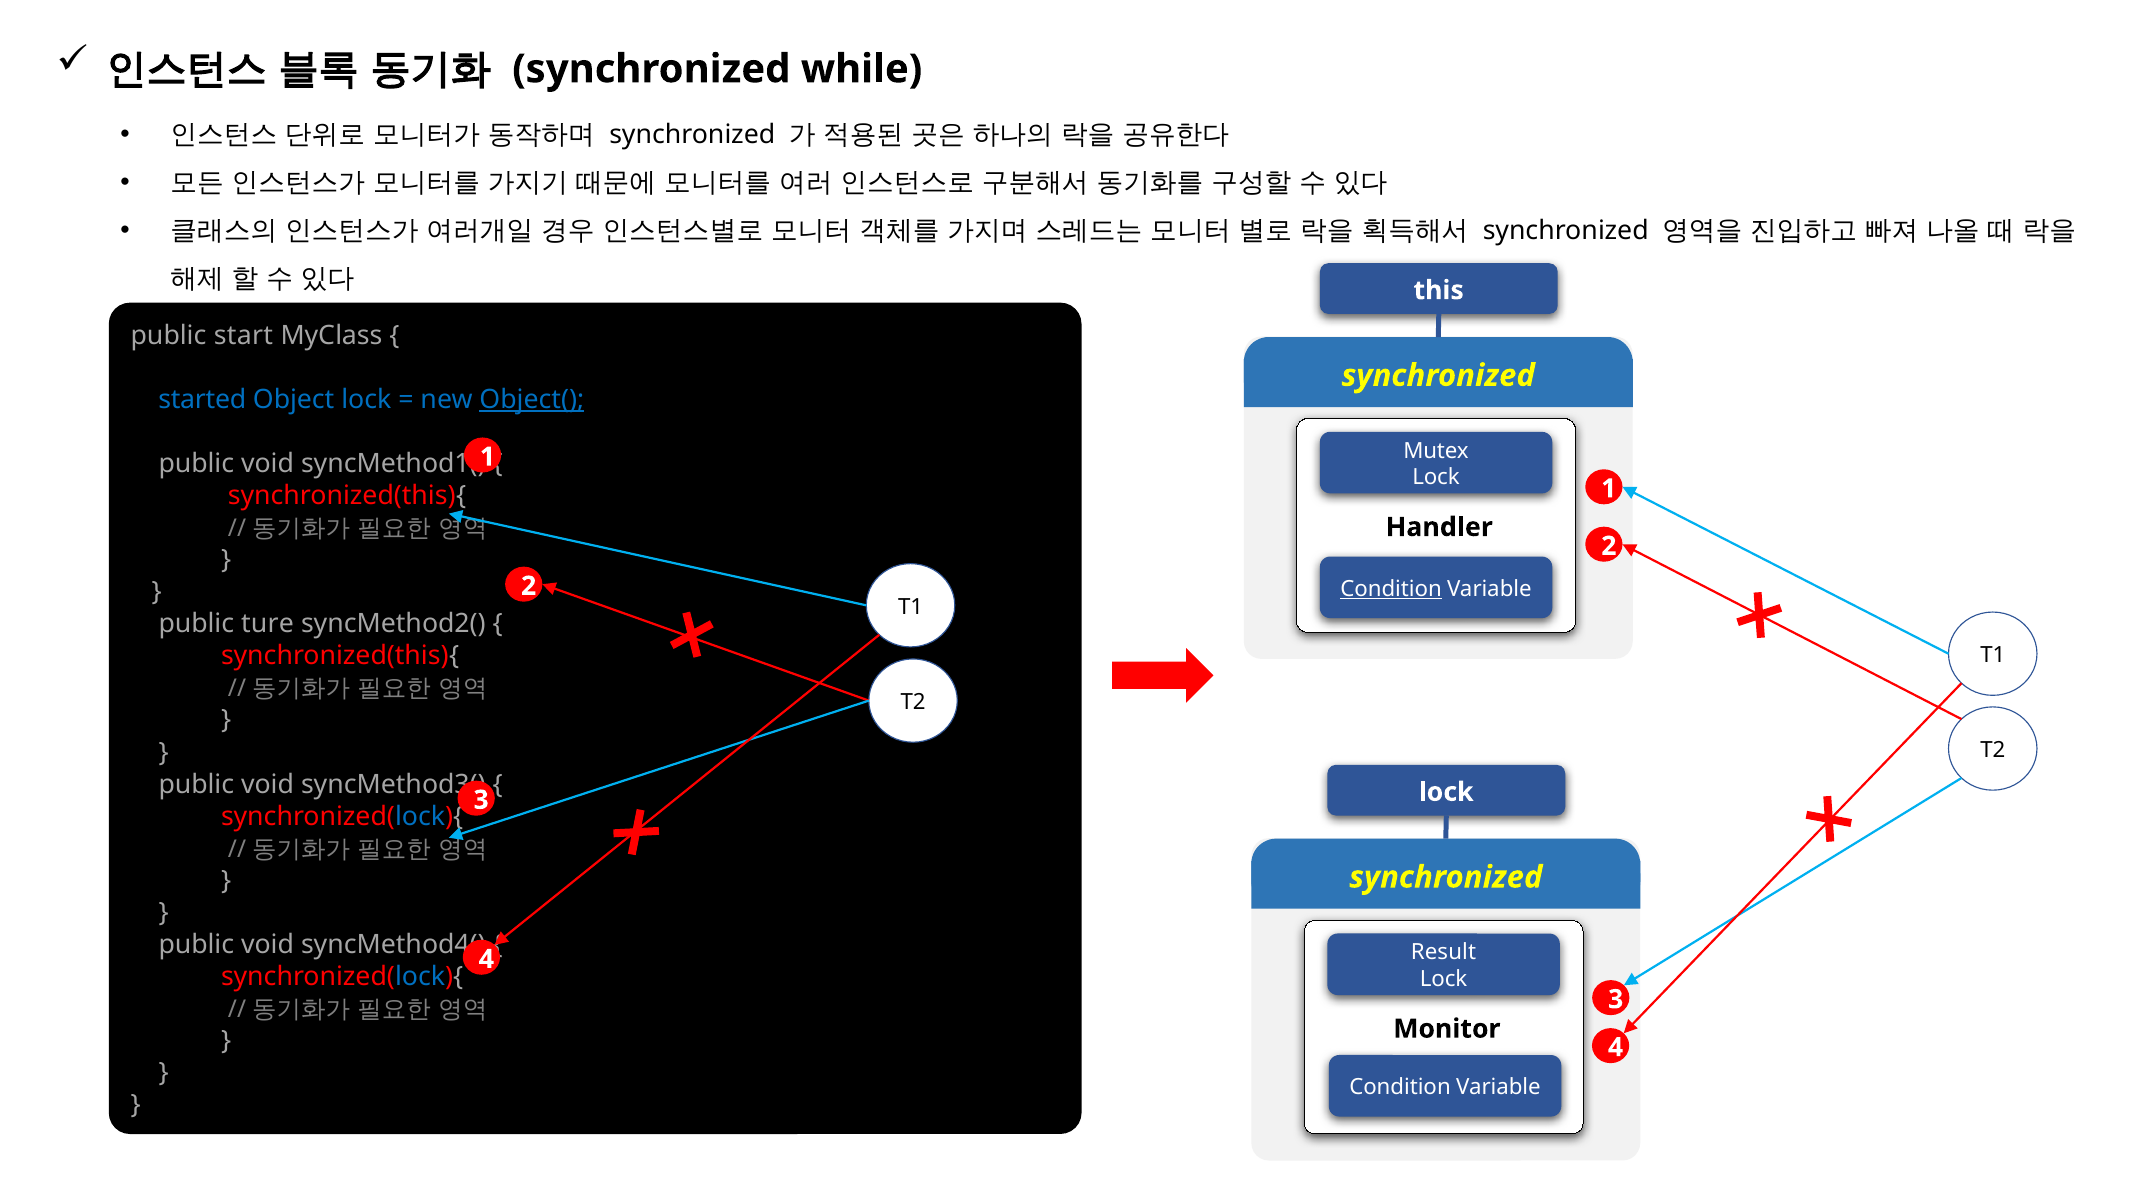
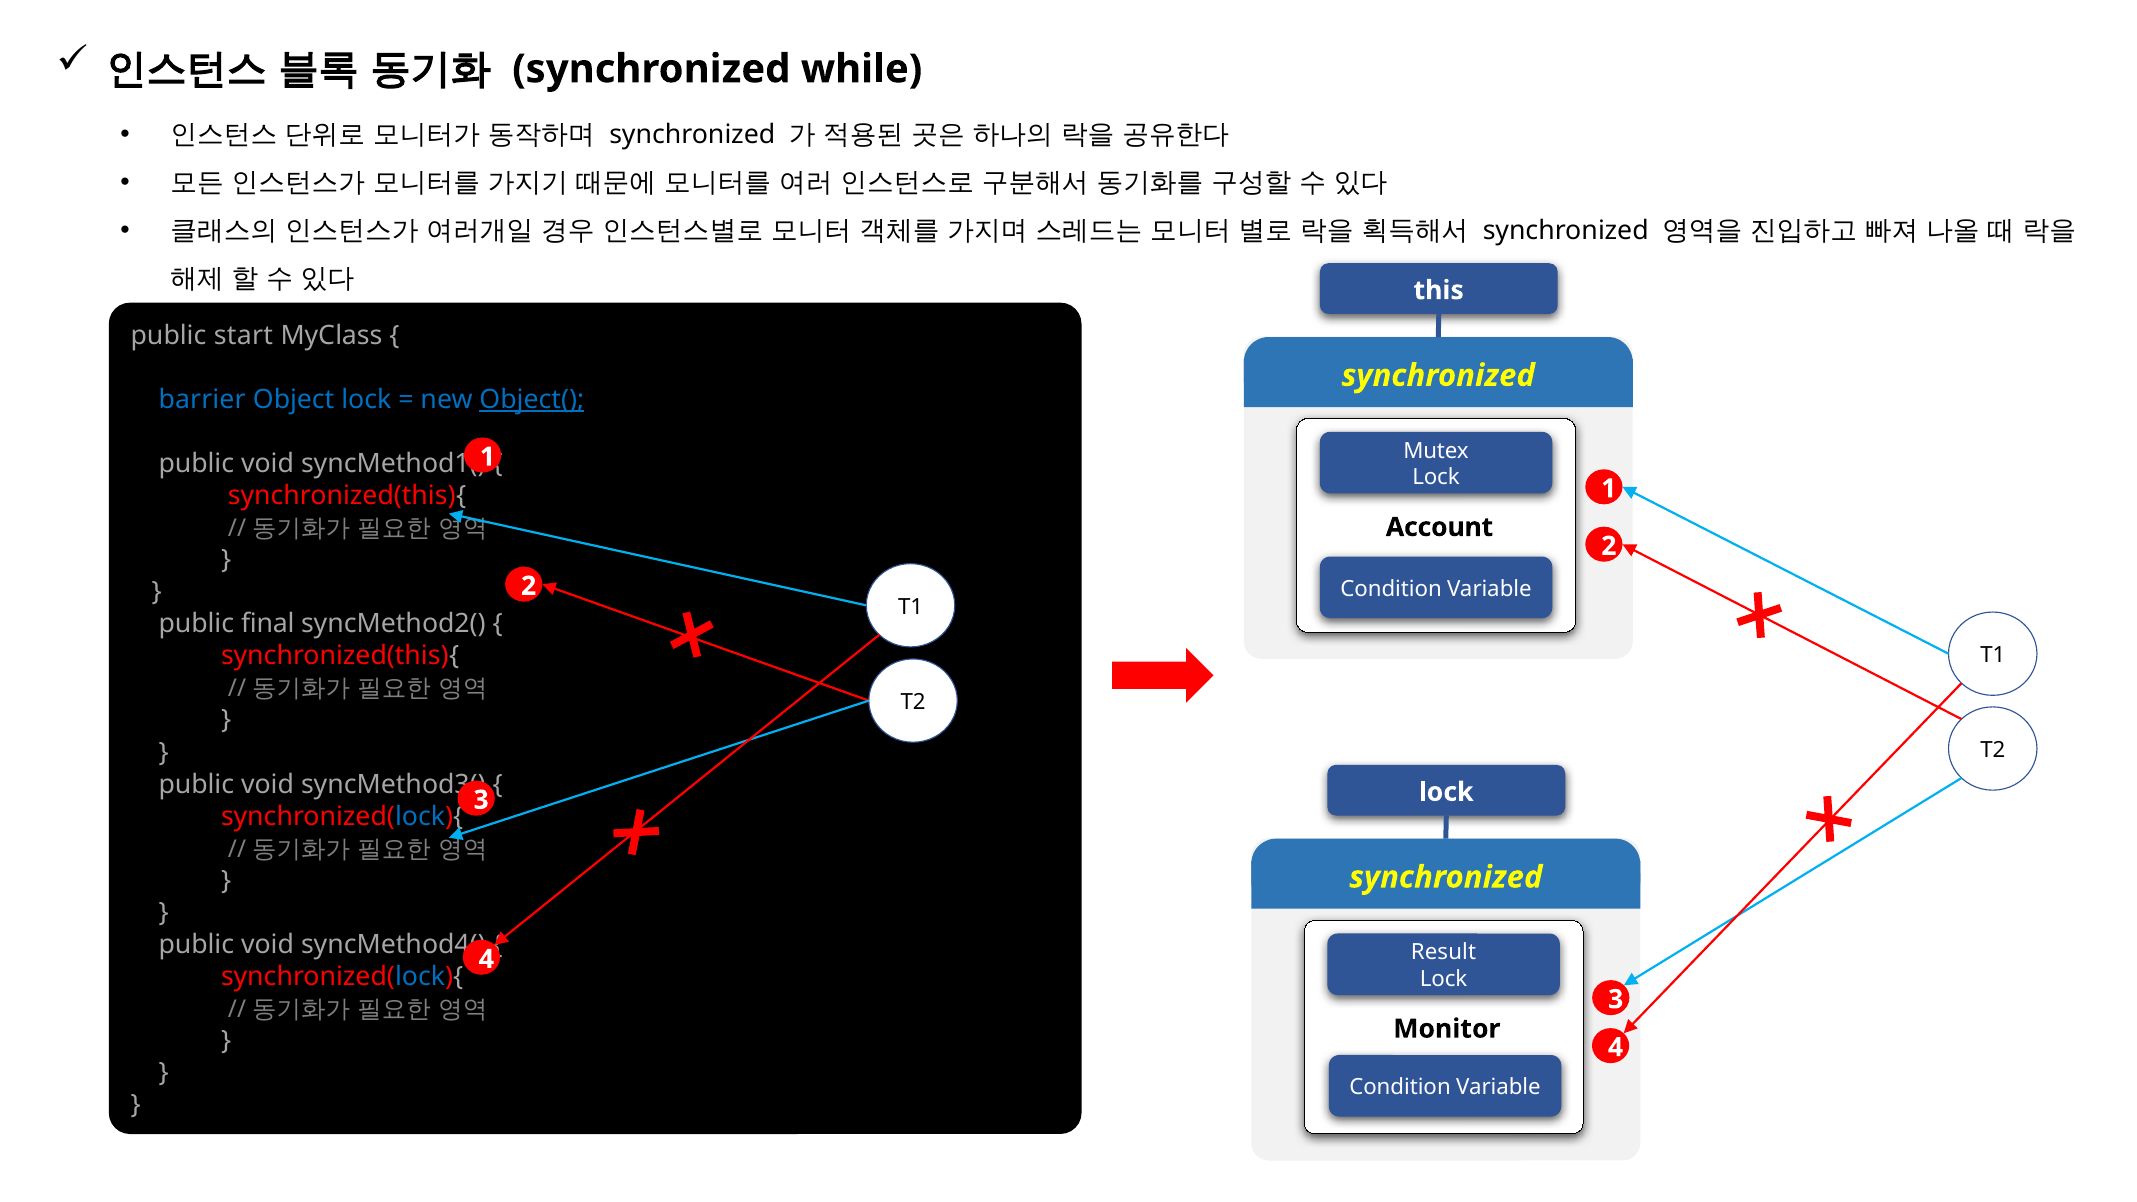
started: started -> barrier (202, 400)
Handler: Handler -> Account (1439, 527)
Condition underline: present -> none (1391, 589)
ture: ture -> final (268, 624)
